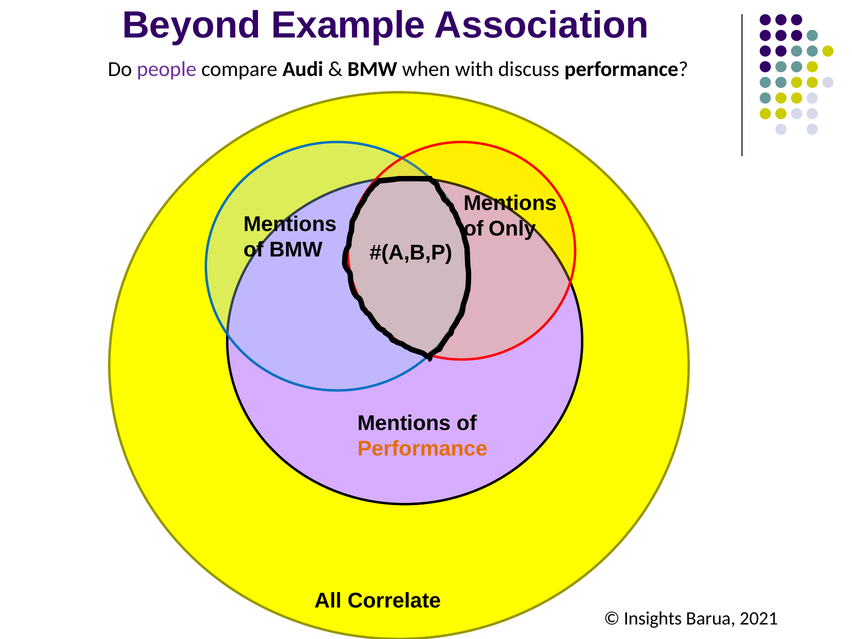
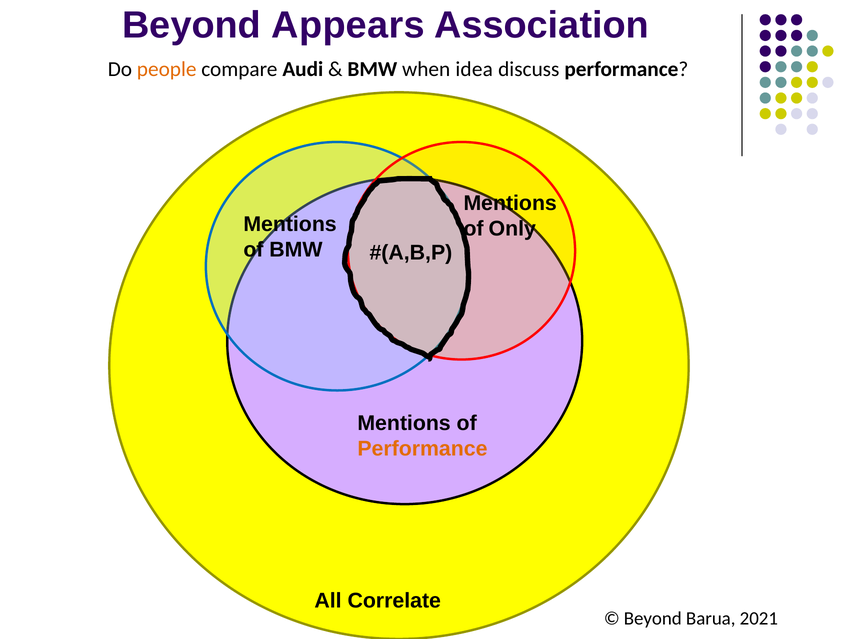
Example: Example -> Appears (348, 25)
people colour: purple -> orange (167, 69)
with: with -> idea (474, 69)
Insights: Insights -> Beyond (653, 618)
